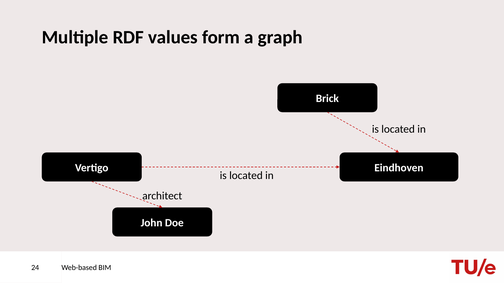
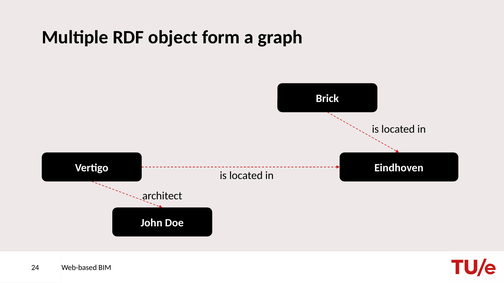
values: values -> object (173, 37)
